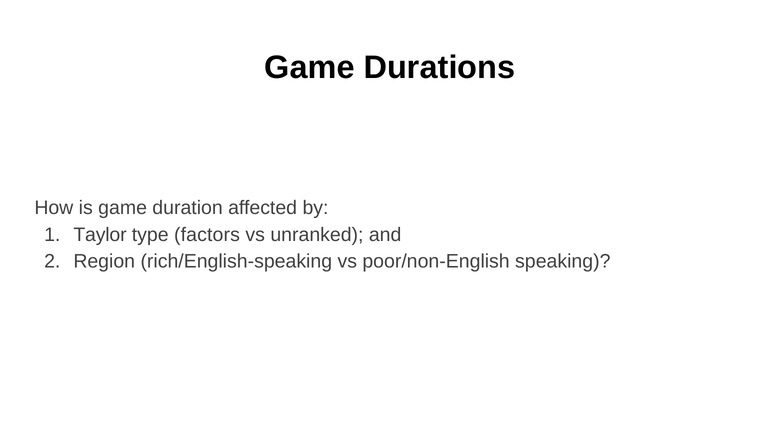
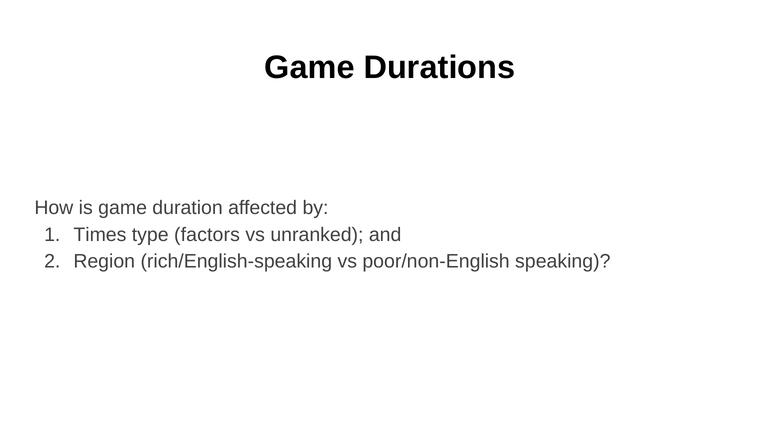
Taylor: Taylor -> Times (100, 235)
